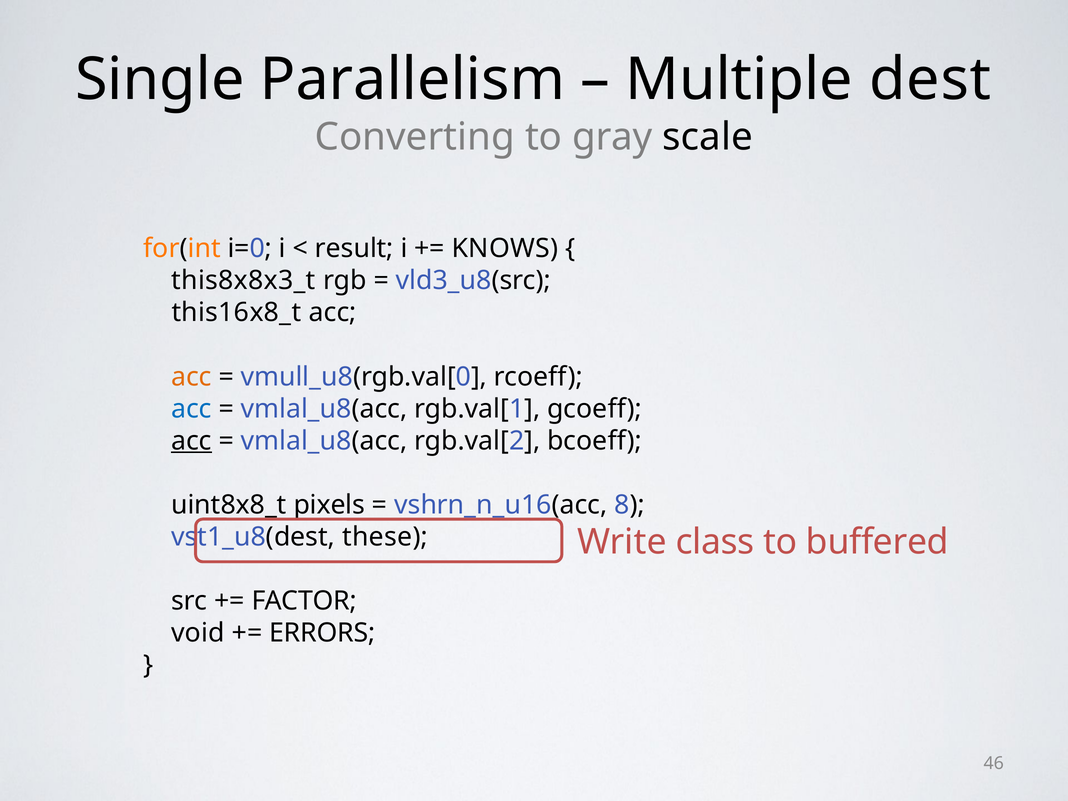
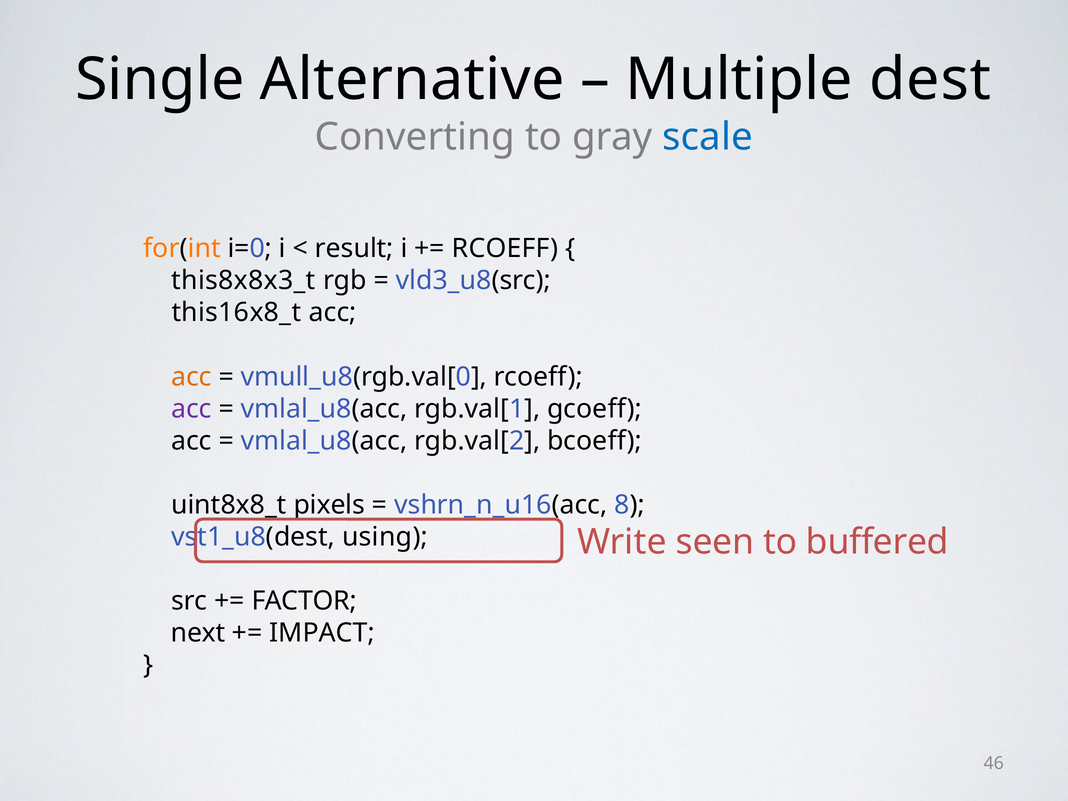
Parallelism: Parallelism -> Alternative (412, 80)
scale colour: black -> blue (708, 137)
KNOWS: KNOWS -> RCOEFF (505, 249)
acc colour: blue -> purple (191, 409)
acc underline: present -> none (191, 441)
these: these -> using (385, 537)
class: class -> seen (715, 542)
void: void -> next (198, 633)
ERRORS: ERRORS -> IMPACT (322, 633)
